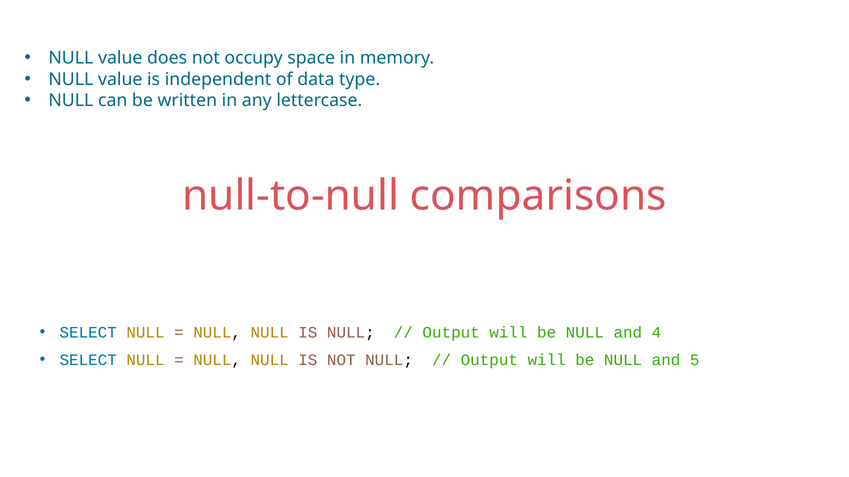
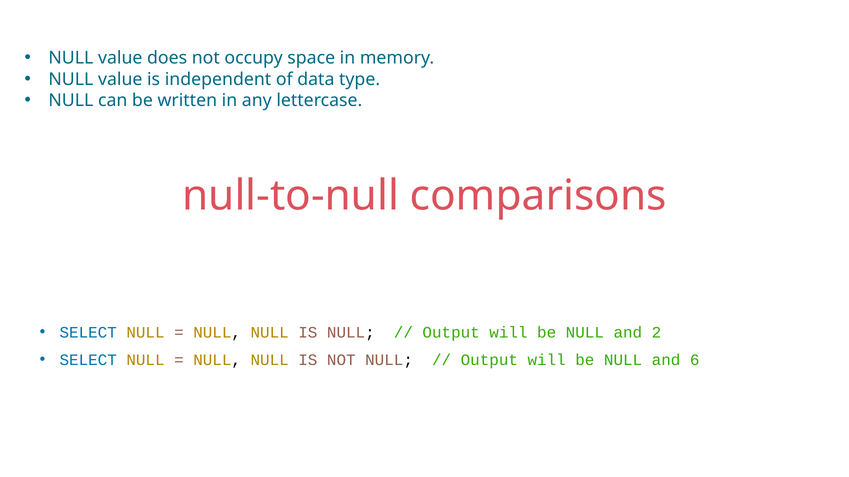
4: 4 -> 2 (656, 333)
5: 5 -> 6 (695, 360)
